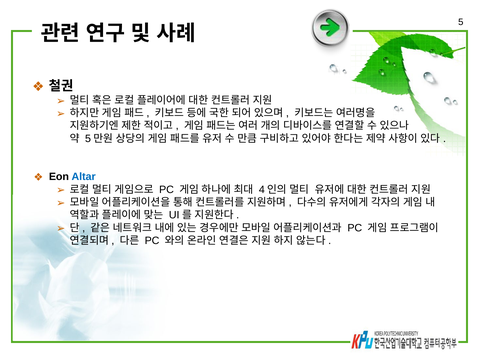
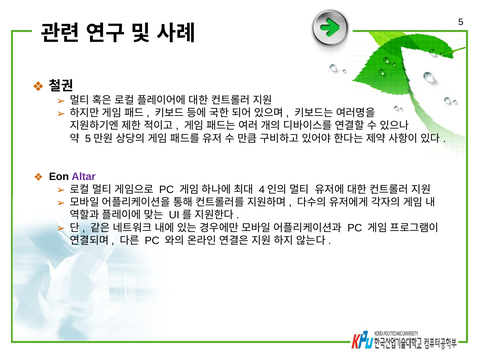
Altar colour: blue -> purple (84, 177)
